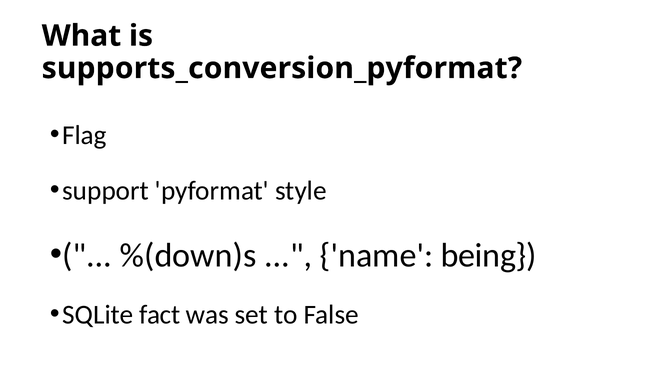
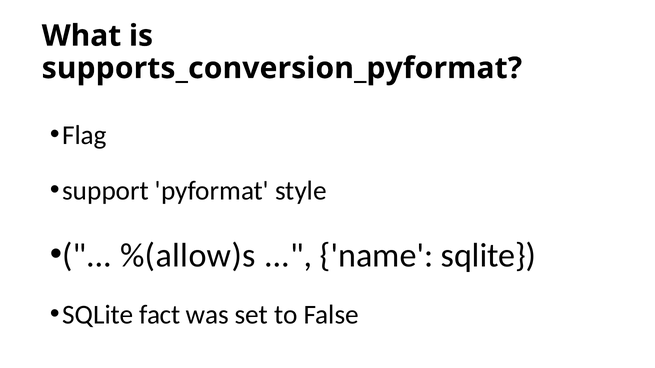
%(down)s: %(down)s -> %(allow)s (188, 256)
name being: being -> sqlite (489, 256)
